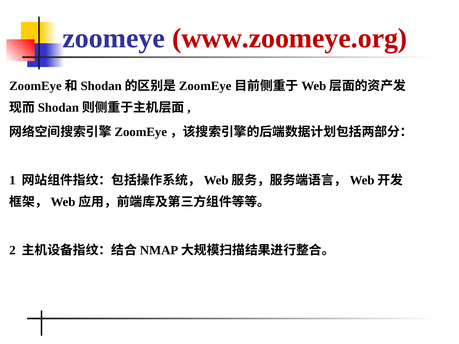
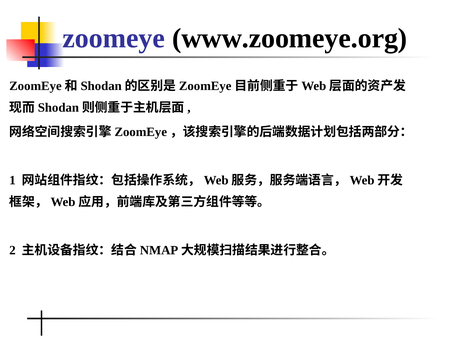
www.zoomeye.org colour: red -> black (290, 38)
